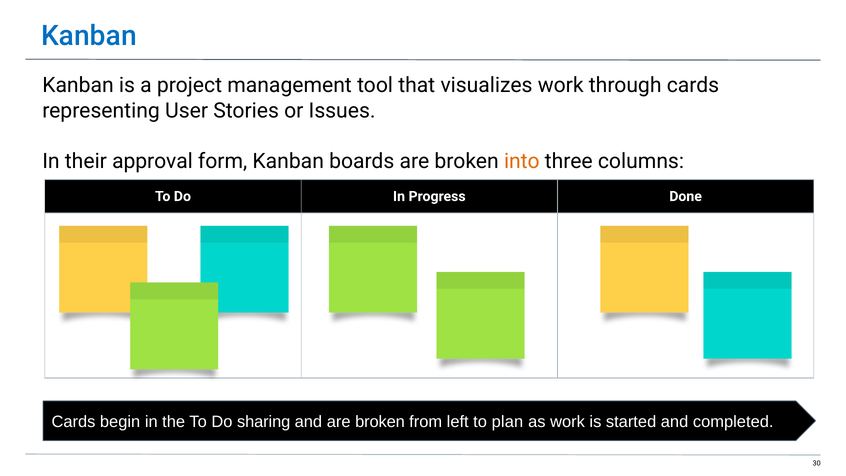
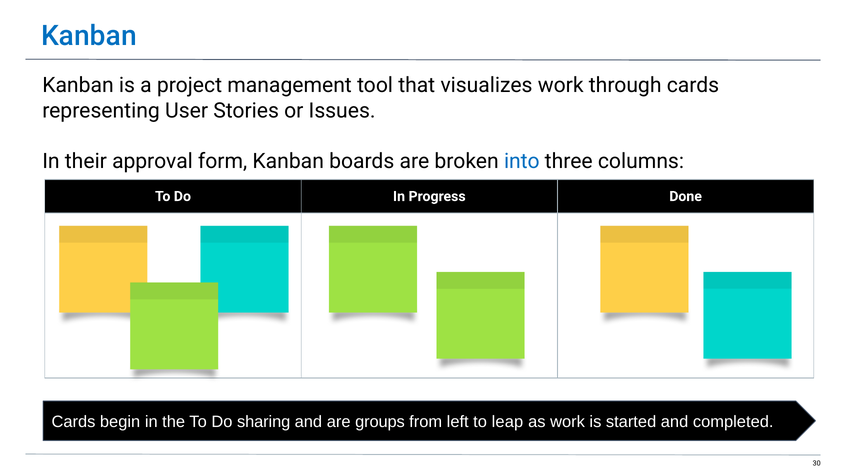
into colour: orange -> blue (522, 161)
and are broken: broken -> groups (380, 422)
plan: plan -> leap (507, 422)
